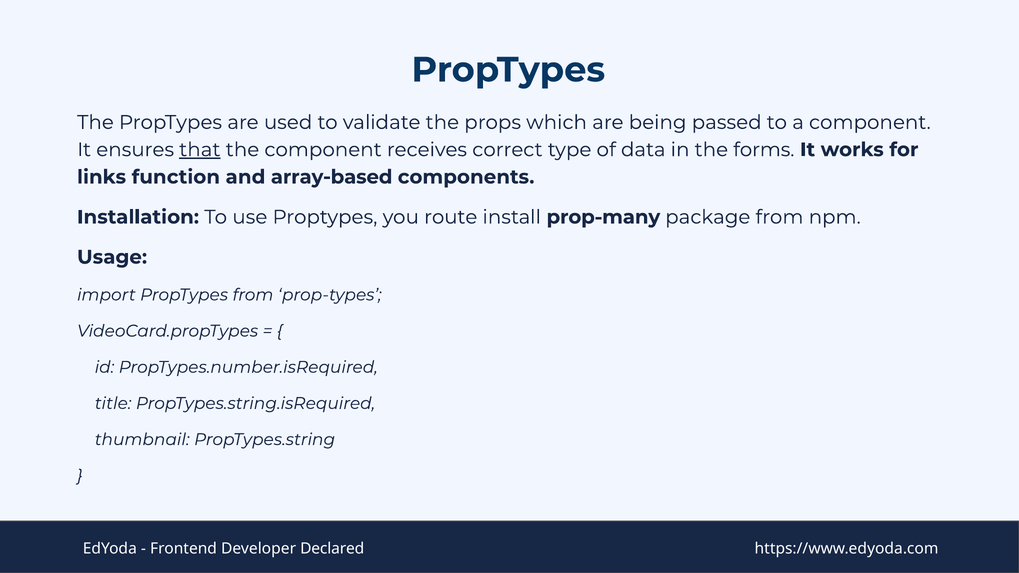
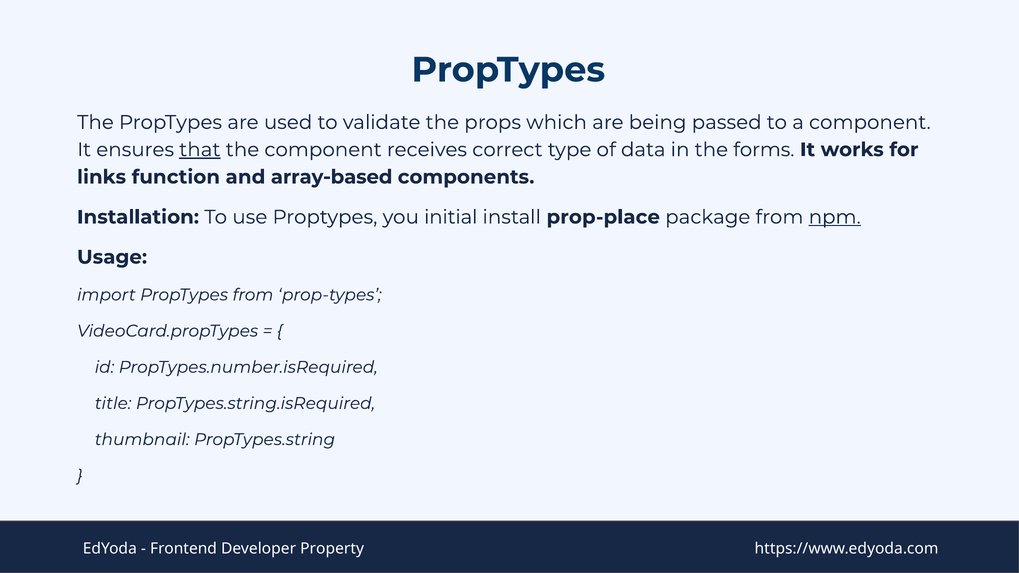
route: route -> initial (451, 217)
prop-many: prop-many -> prop-place (603, 217)
npm underline: none -> present (835, 217)
Declared: Declared -> Property (332, 549)
